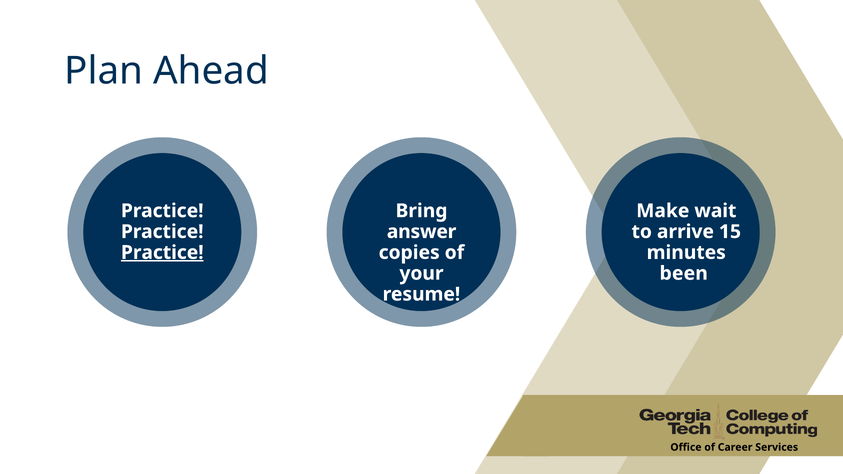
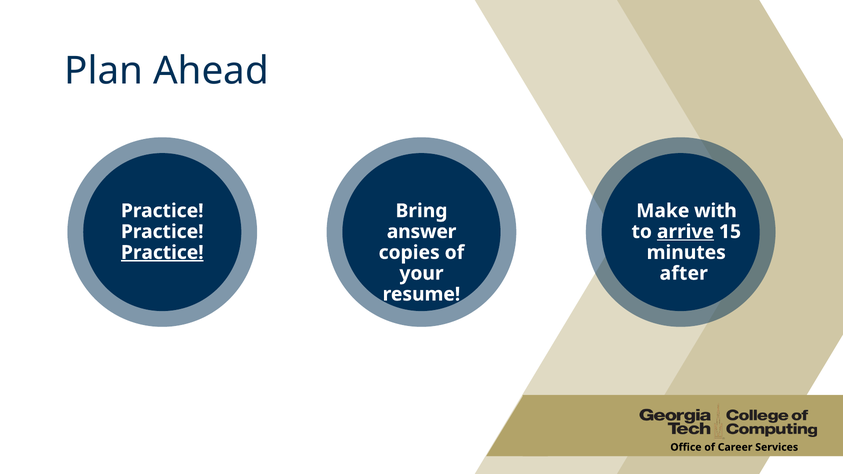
wait: wait -> with (715, 211)
arrive underline: none -> present (685, 232)
been: been -> after (684, 273)
